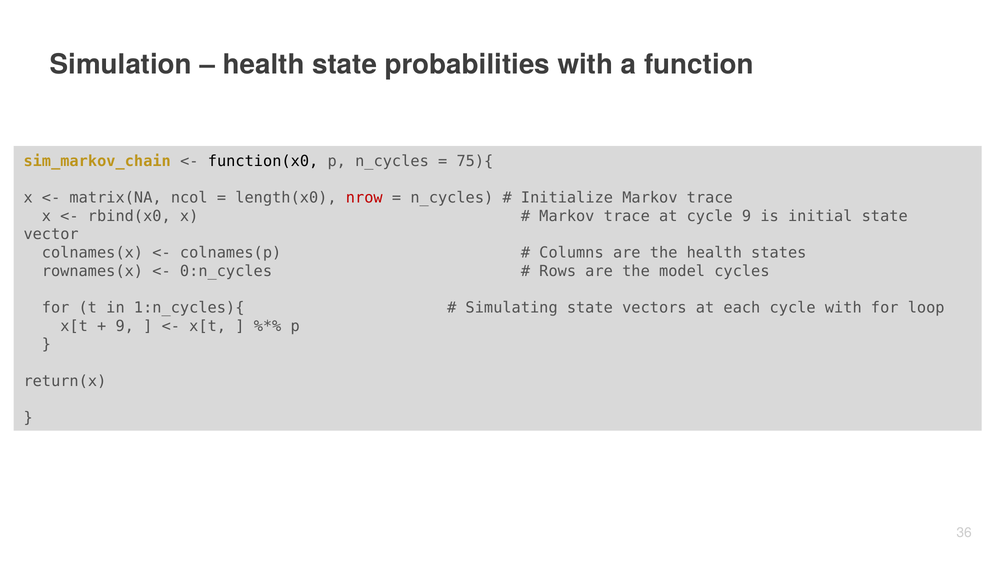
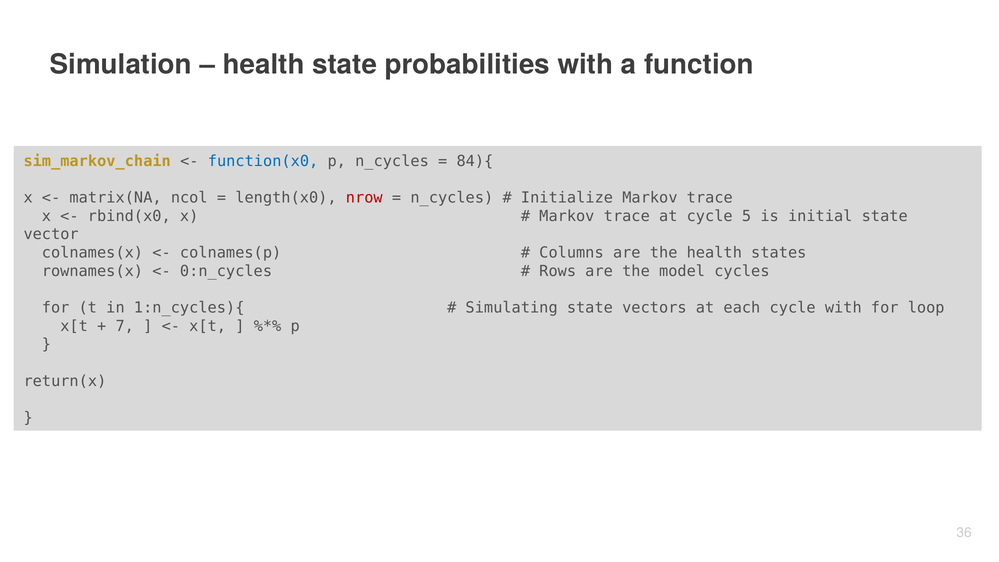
function(x0 colour: black -> blue (263, 161)
75){: 75){ -> 84){ (475, 161)
cycle 9: 9 -> 5 (747, 216)
9: 9 -> 7 (125, 326)
